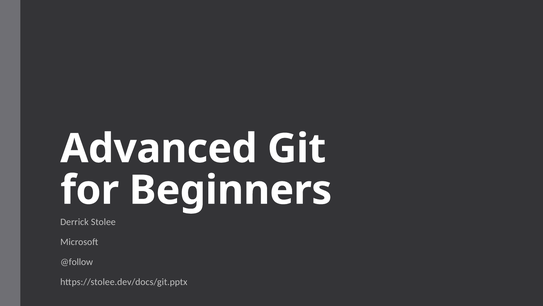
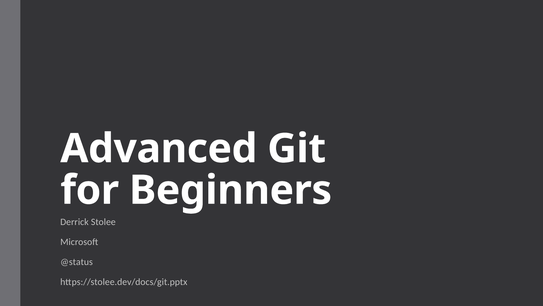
@follow: @follow -> @status (77, 261)
